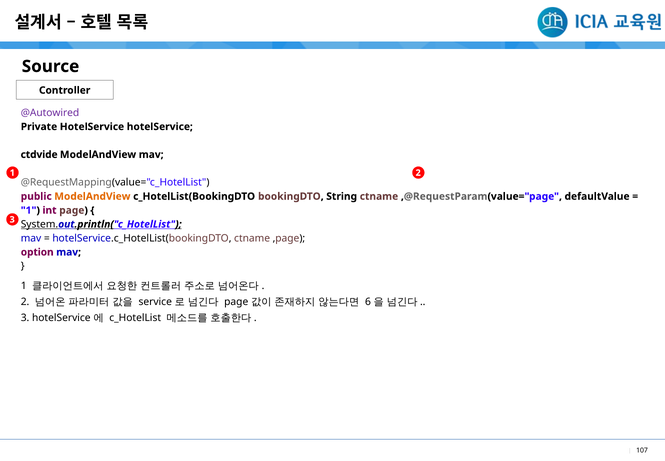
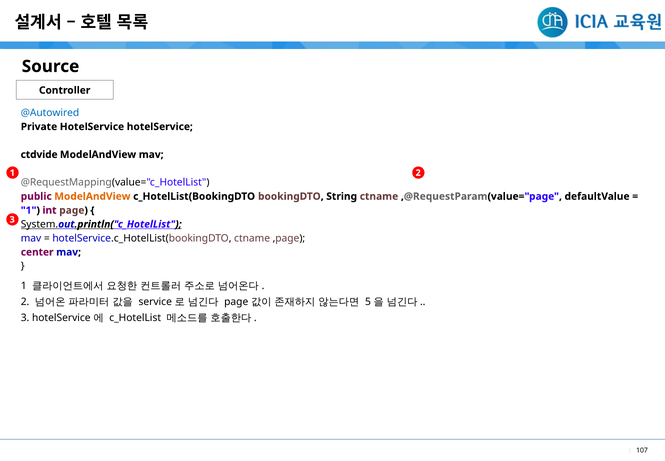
@Autowired colour: purple -> blue (50, 113)
option: option -> center (37, 252)
6: 6 -> 5 (368, 301)
